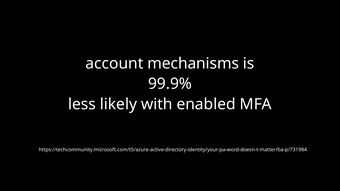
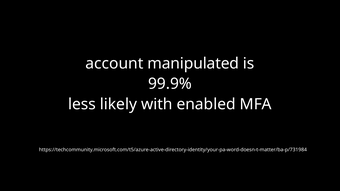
mechanisms: mechanisms -> manipulated (193, 63)
